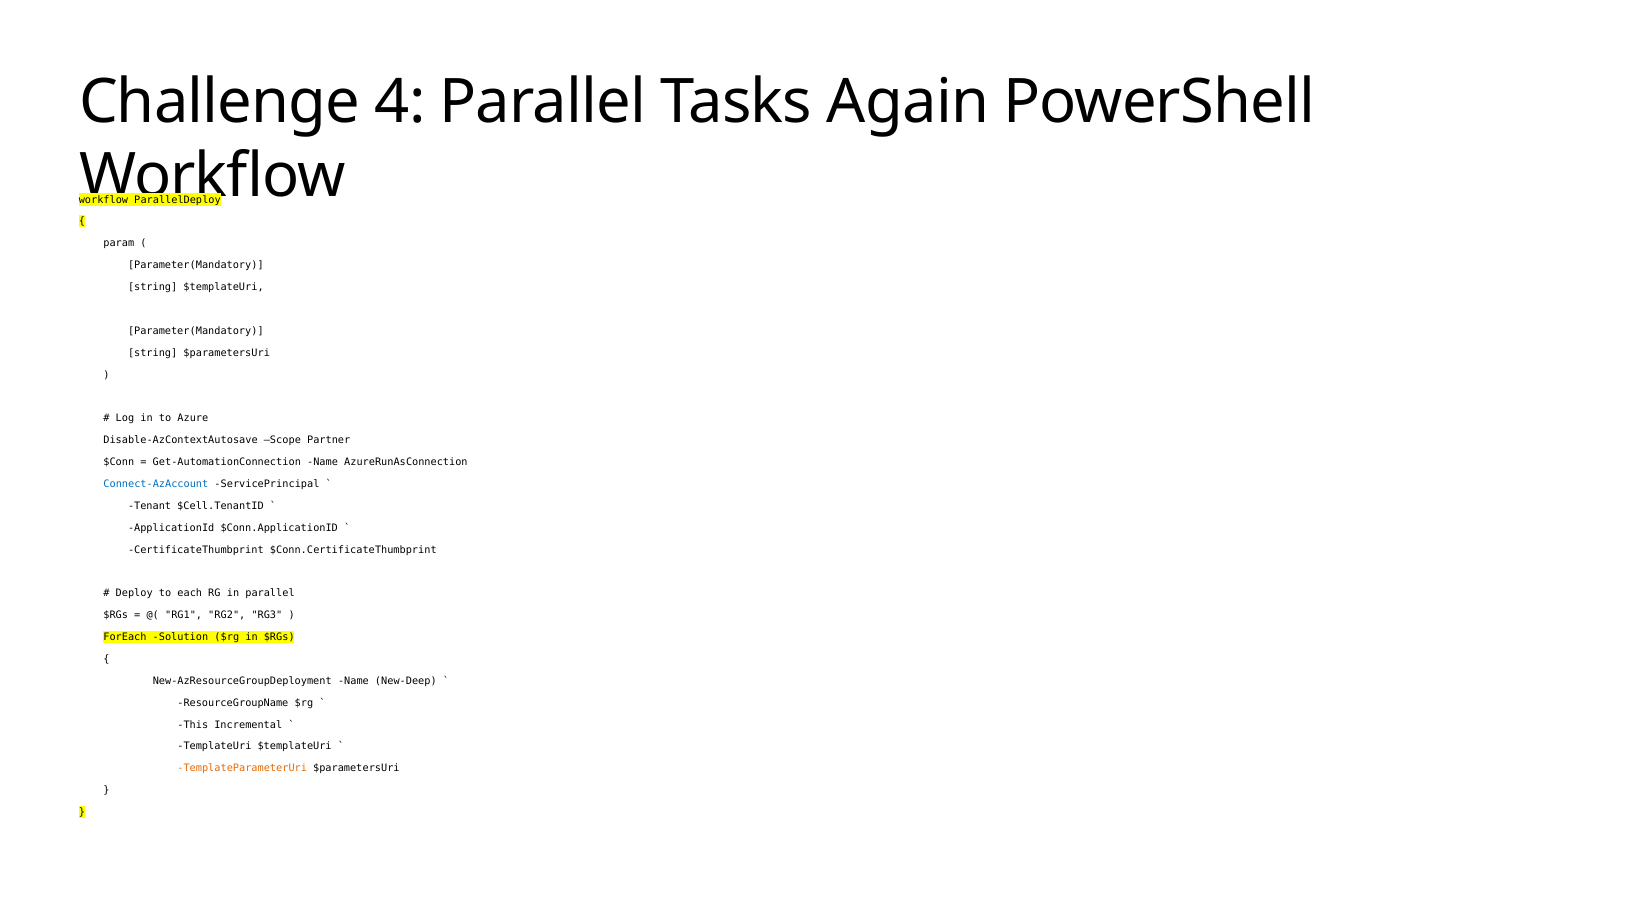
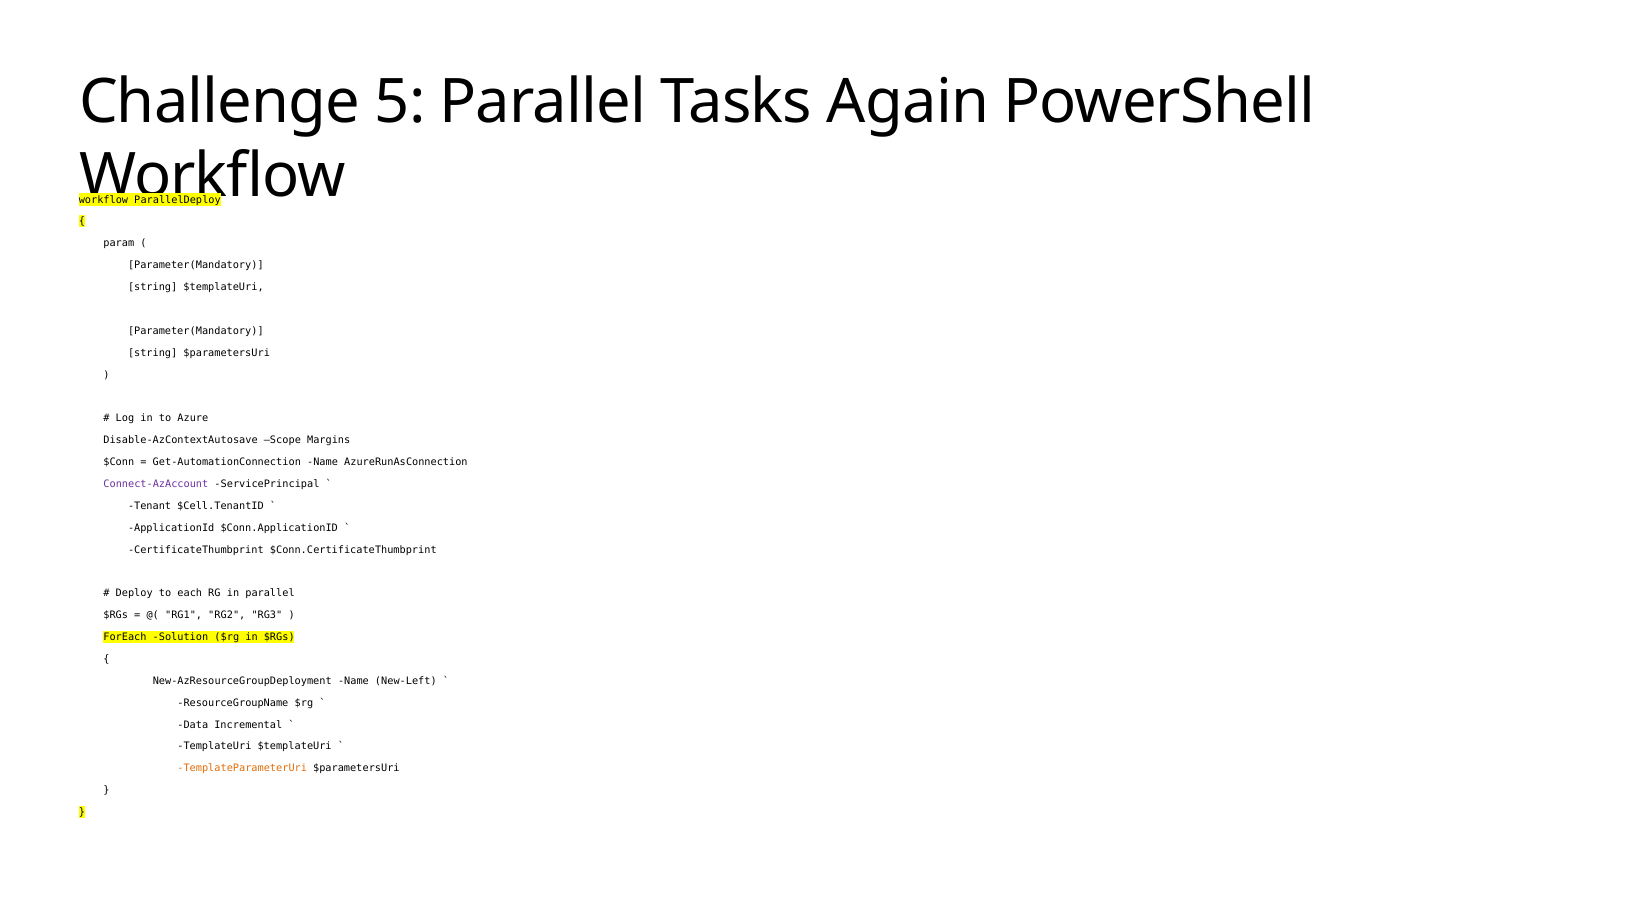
4: 4 -> 5 (400, 103)
Partner: Partner -> Margins (329, 440)
Connect-AzAccount colour: blue -> purple (156, 484)
New-Deep: New-Deep -> New-Left (406, 681)
This: This -> Data (193, 725)
